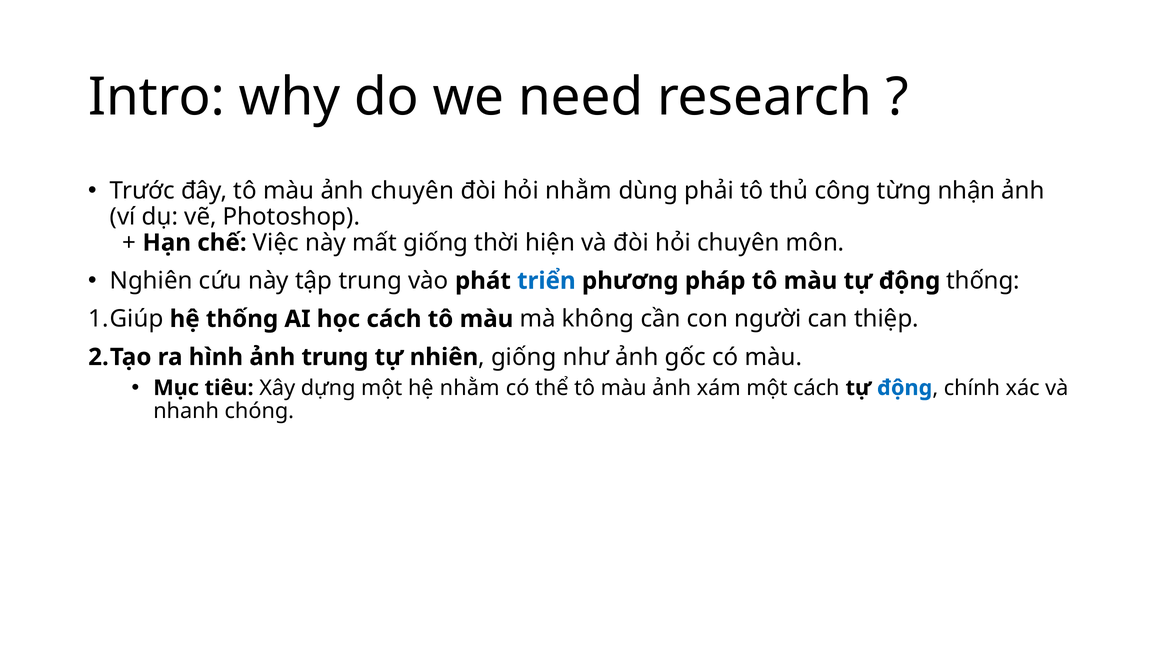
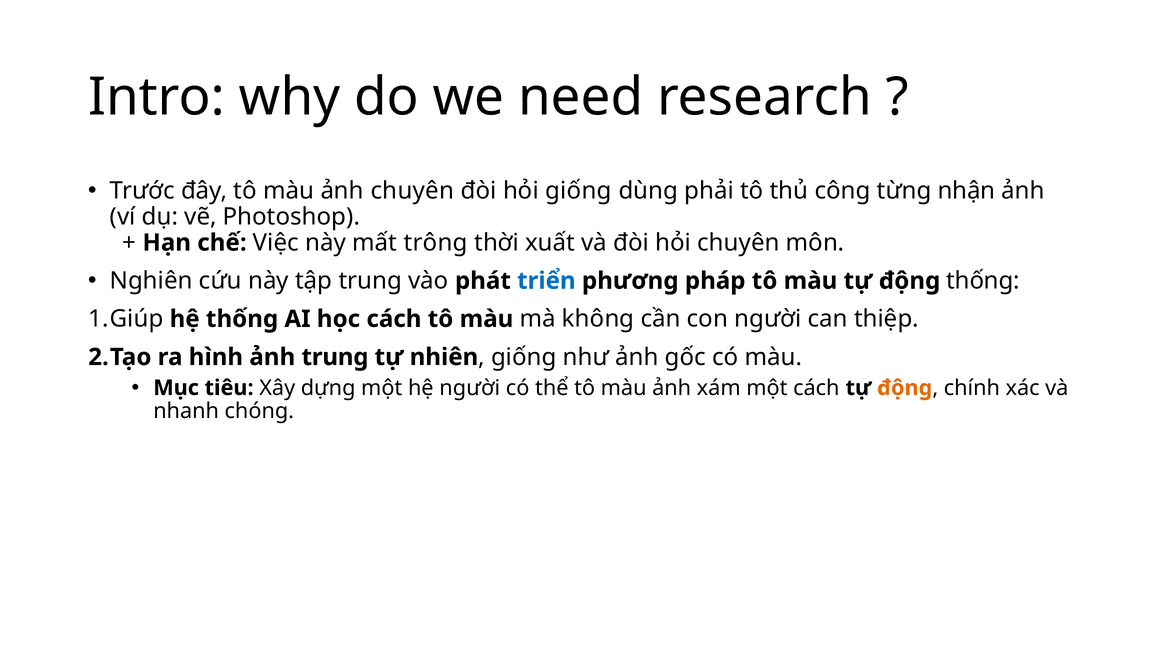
hỏi nhằm: nhằm -> giống (579, 190)
mất giống: giống -> trông (436, 243)
hiện: hiện -> xuất (550, 243)
hệ nhằm: nhằm -> người (470, 388)
động colour: blue -> orange (905, 388)
